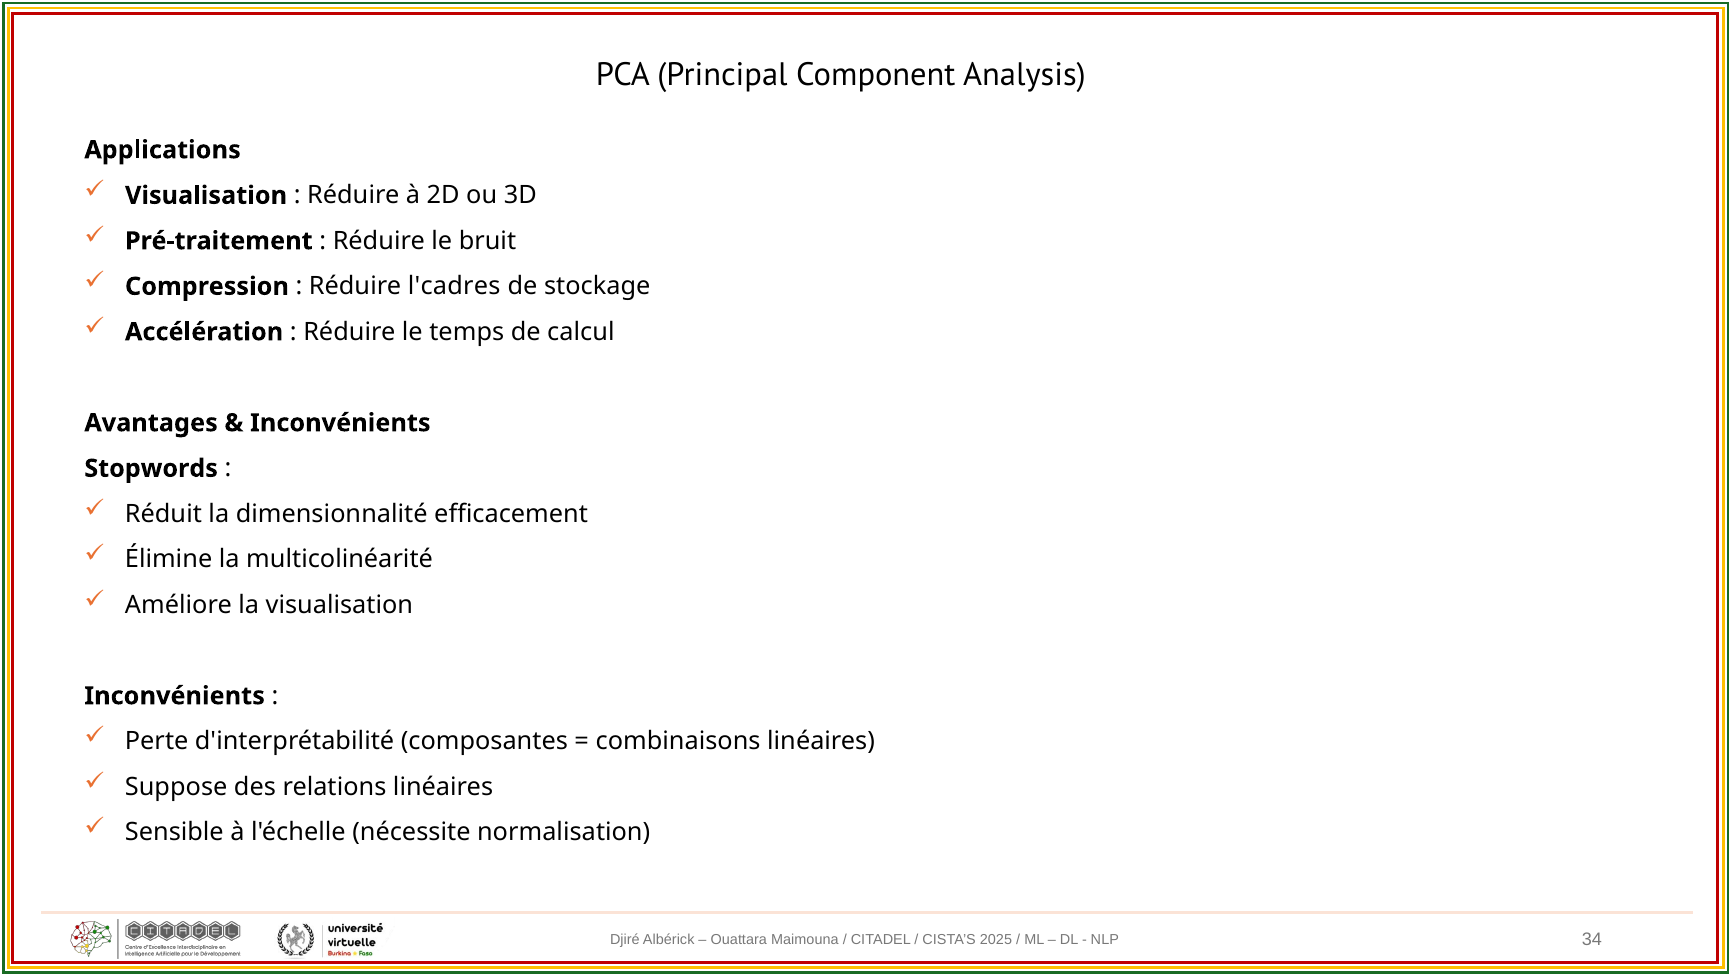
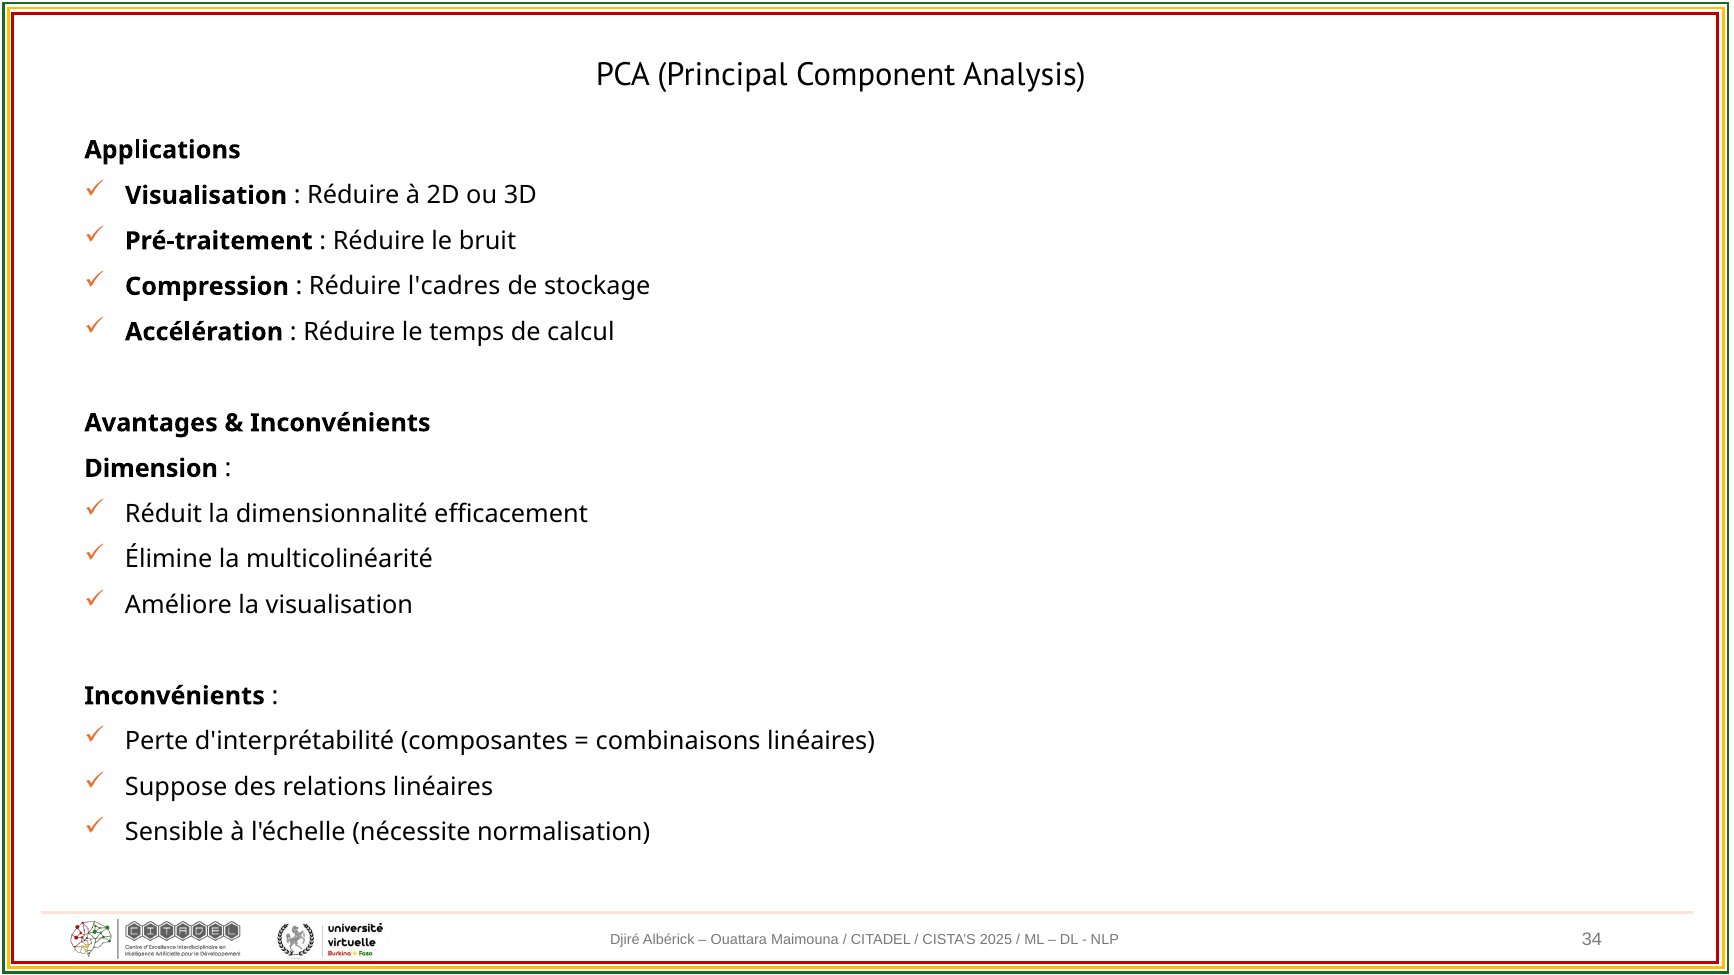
Stopwords: Stopwords -> Dimension (151, 469)
